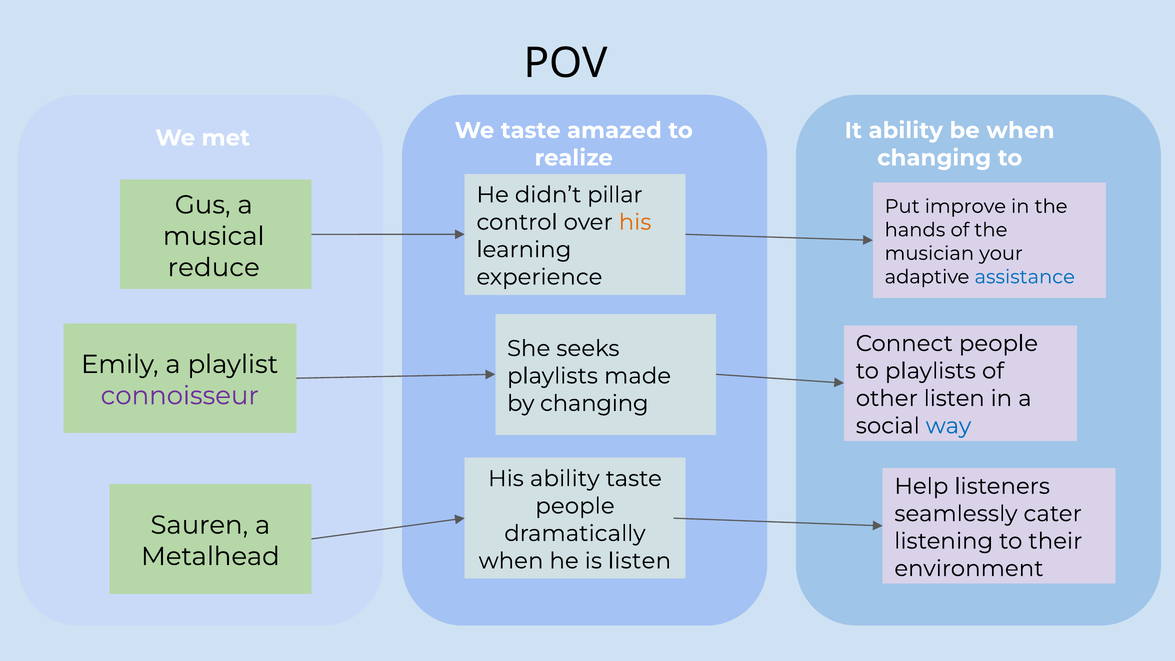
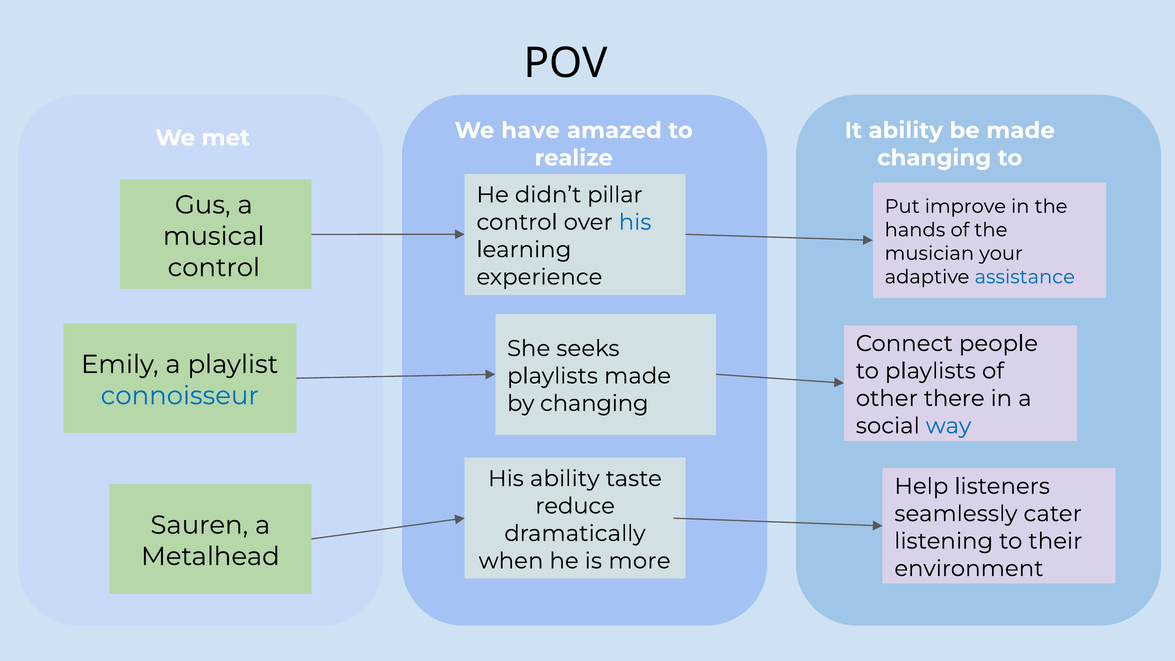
be when: when -> made (1021, 130)
We taste: taste -> have (531, 130)
his colour: orange -> blue (635, 222)
reduce: reduce -> control (214, 268)
connoisseur colour: purple -> blue (180, 396)
other listen: listen -> there (954, 398)
people: people -> reduce (575, 506)
is listen: listen -> more (639, 561)
